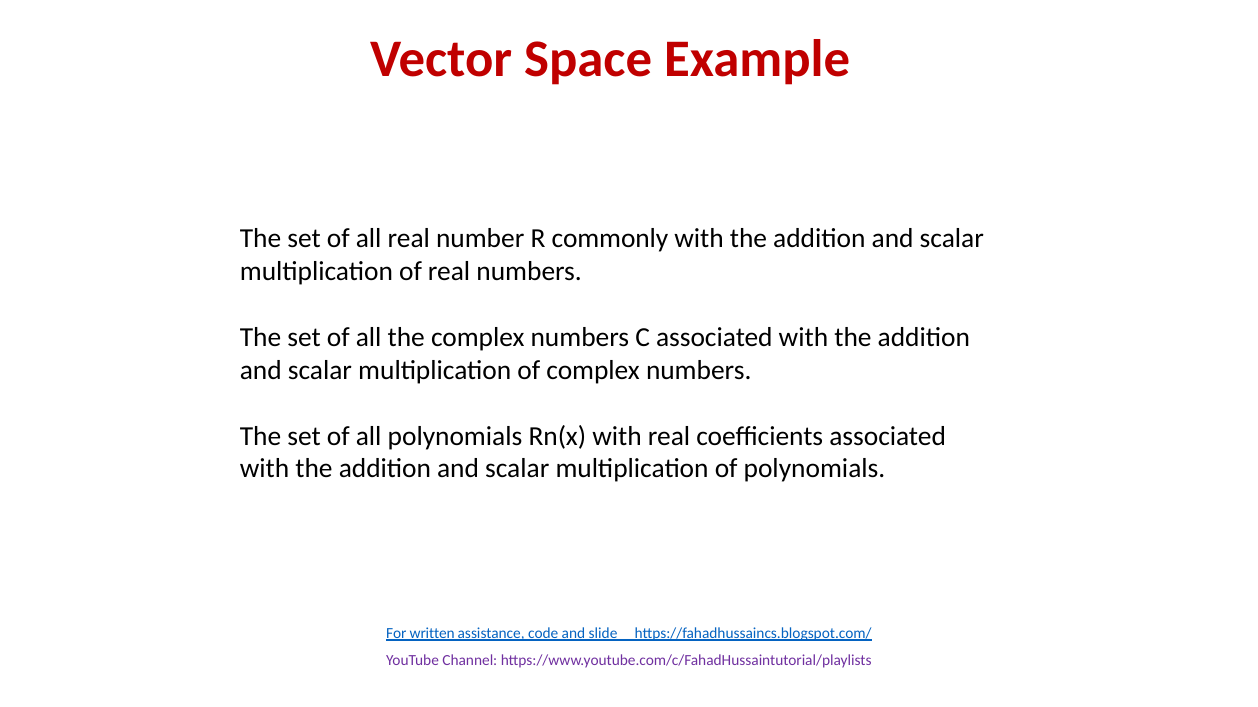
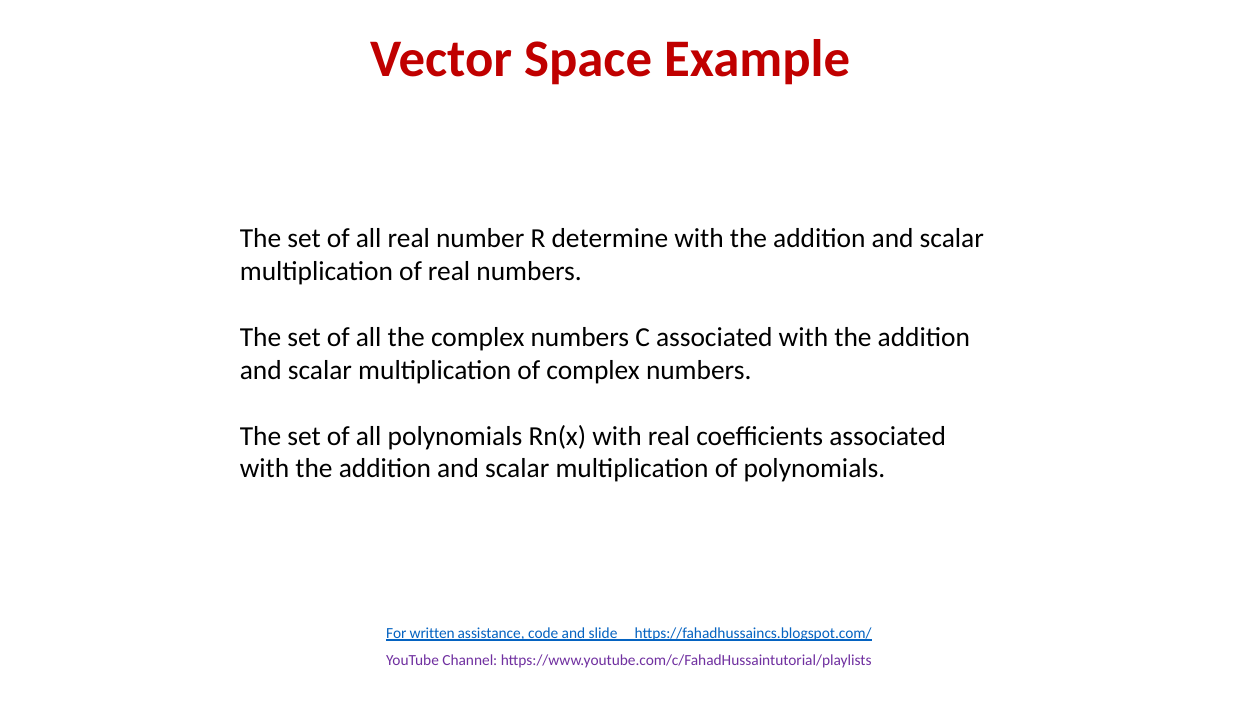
commonly: commonly -> determine (610, 239)
